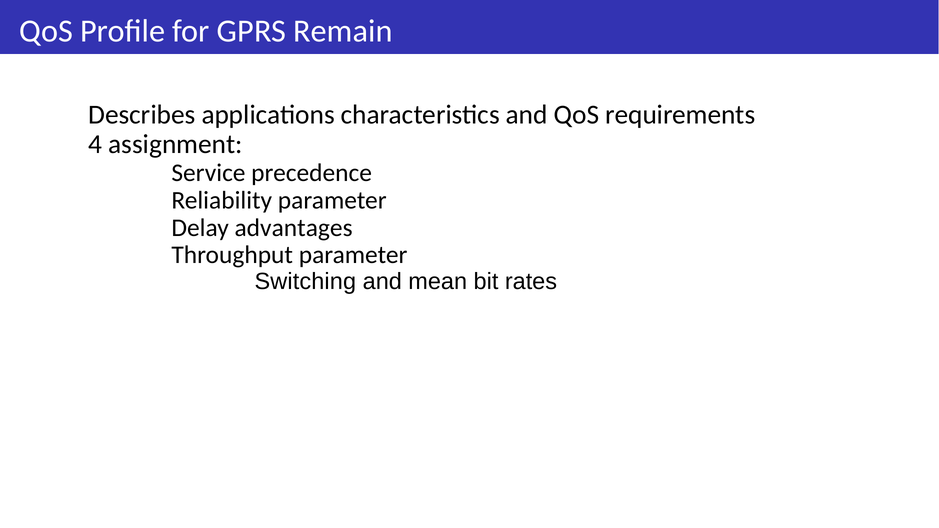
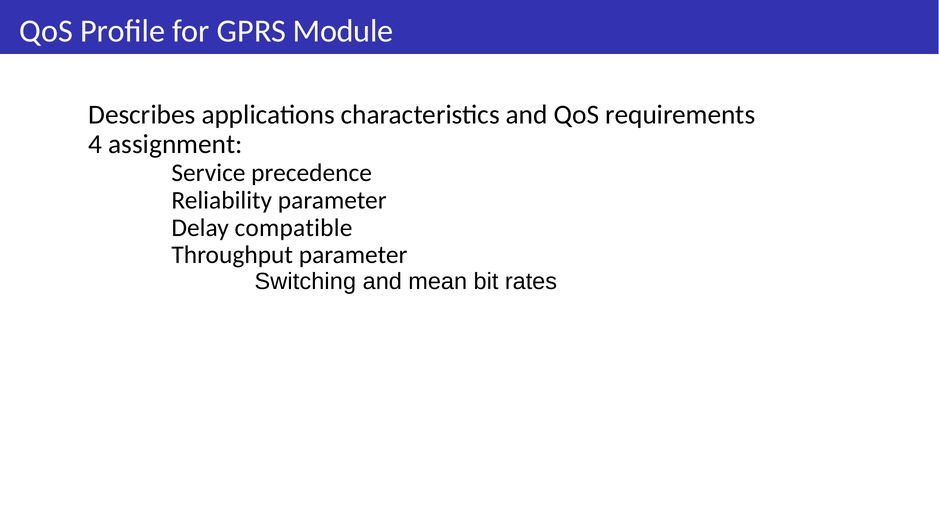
Remain: Remain -> Module (343, 31)
advantages: advantages -> compatible (293, 228)
